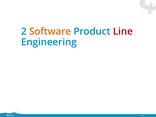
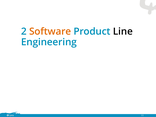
Line colour: red -> black (123, 32)
